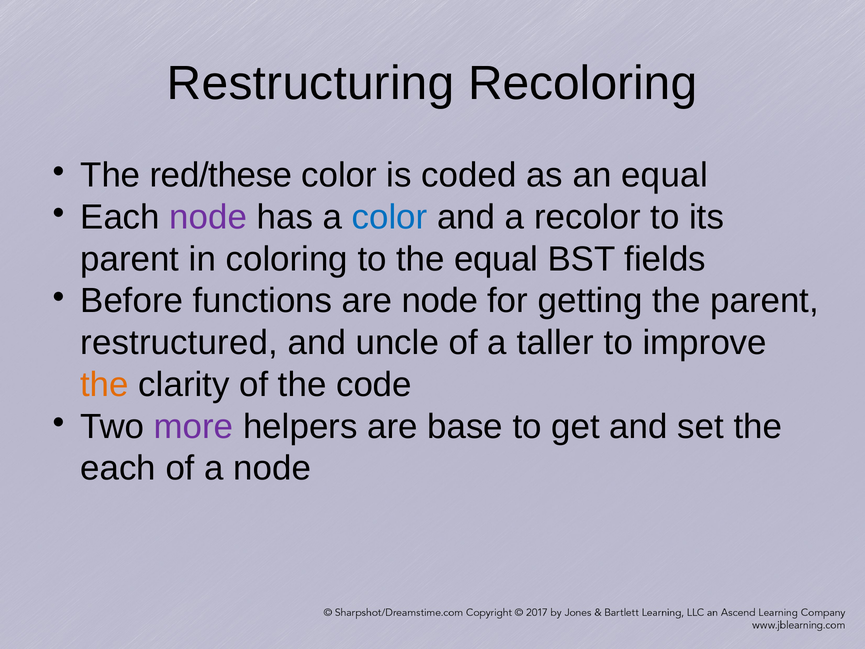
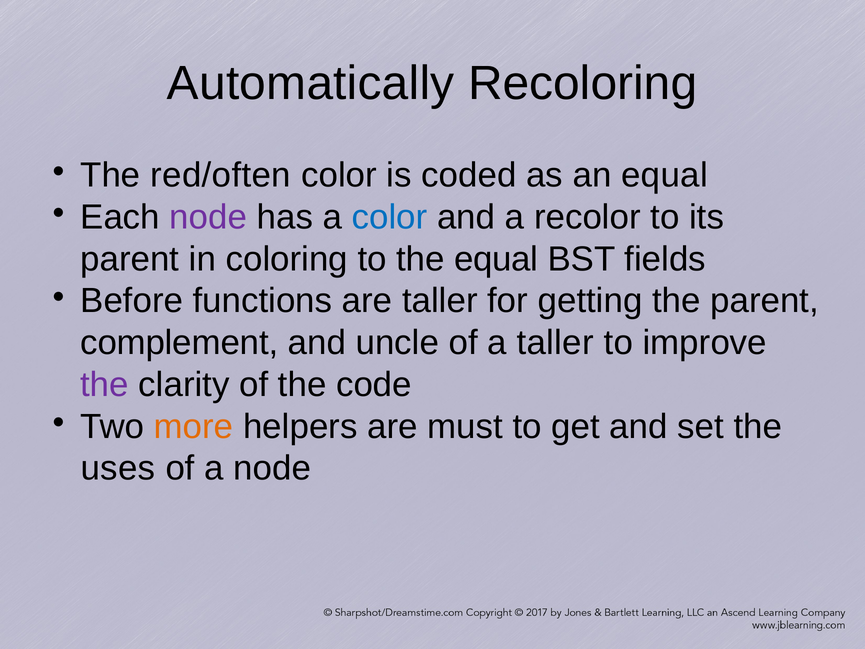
Restructuring: Restructuring -> Automatically (311, 83)
red/these: red/these -> red/often (221, 175)
are node: node -> taller (440, 301)
restructured: restructured -> complement (179, 343)
the colour: orange -> purple (105, 384)
more colour: purple -> orange (194, 426)
base: base -> must (465, 426)
each: each -> uses (118, 468)
